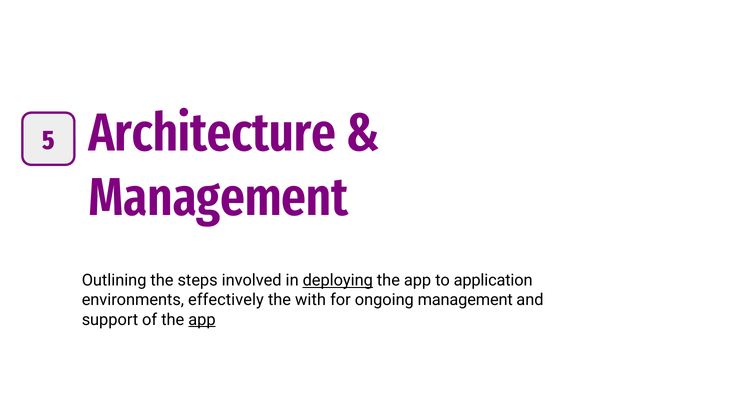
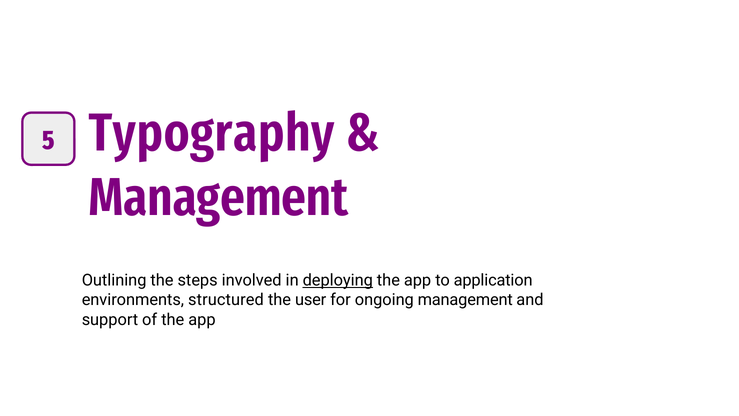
Architecture: Architecture -> Typography (212, 133)
effectively: effectively -> structured (226, 300)
with: with -> user (311, 300)
app underline: present -> none (202, 319)
